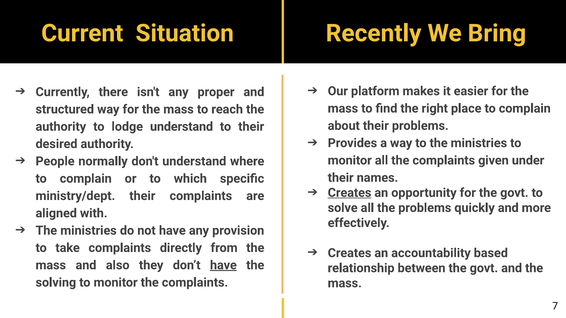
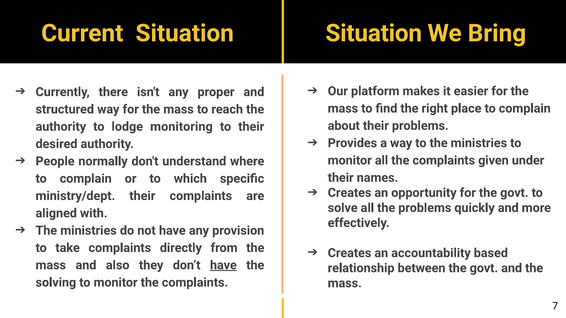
Situation Recently: Recently -> Situation (374, 33)
lodge understand: understand -> monitoring (181, 127)
Creates underline: present -> none (350, 193)
